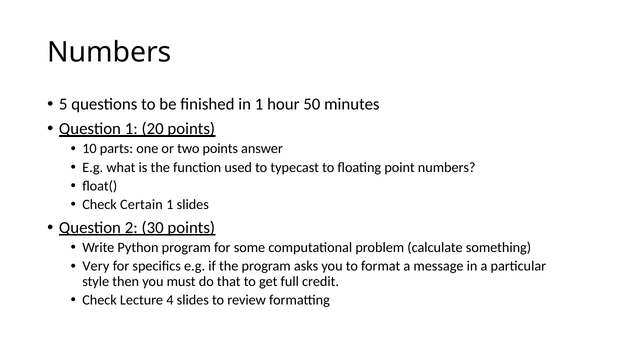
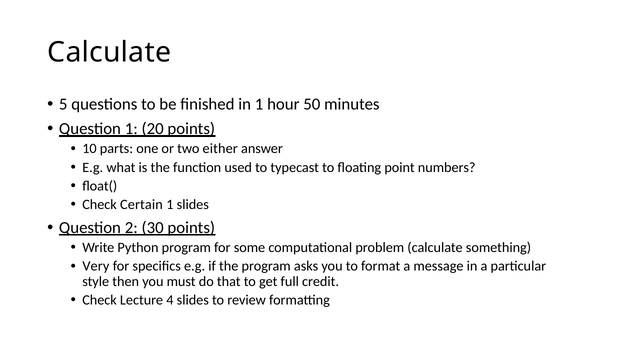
Numbers: Numbers -> Calculate (109, 52)
two points: points -> either (220, 149)
